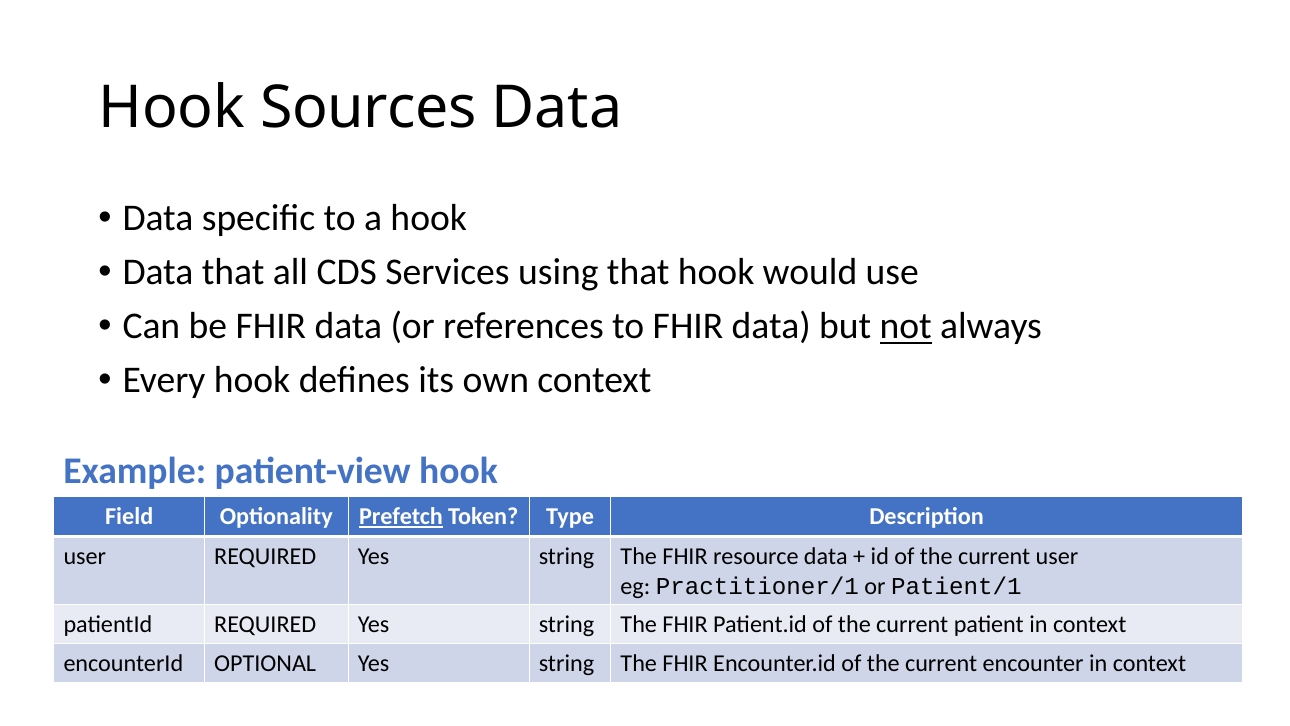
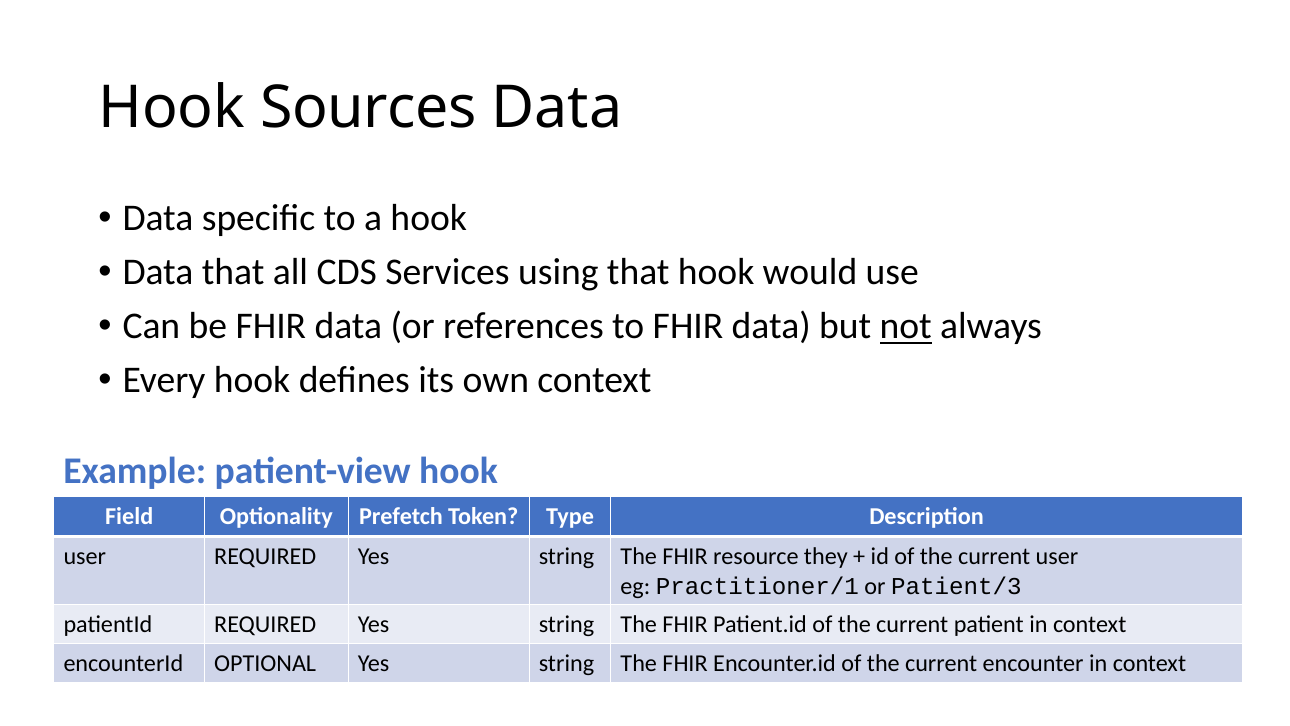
Prefetch underline: present -> none (401, 516)
resource data: data -> they (826, 556)
Patient/1: Patient/1 -> Patient/3 (956, 586)
